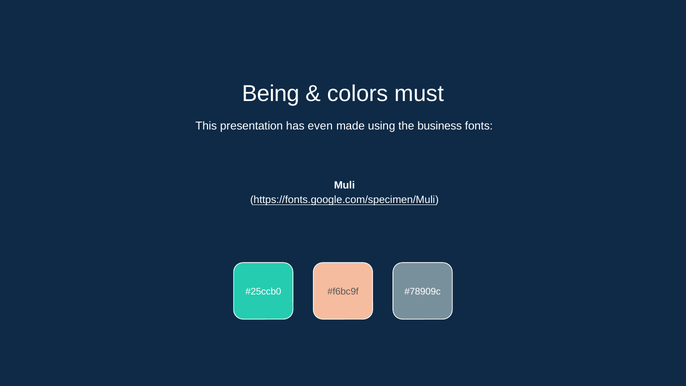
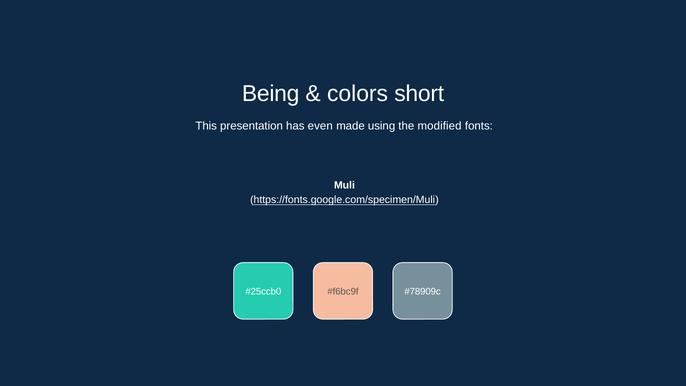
must: must -> short (419, 94)
business: business -> modified (440, 126)
